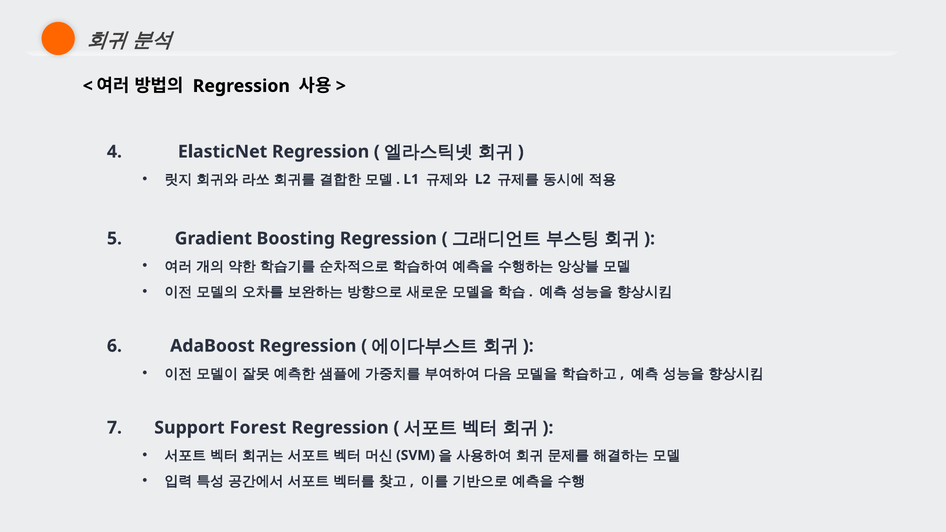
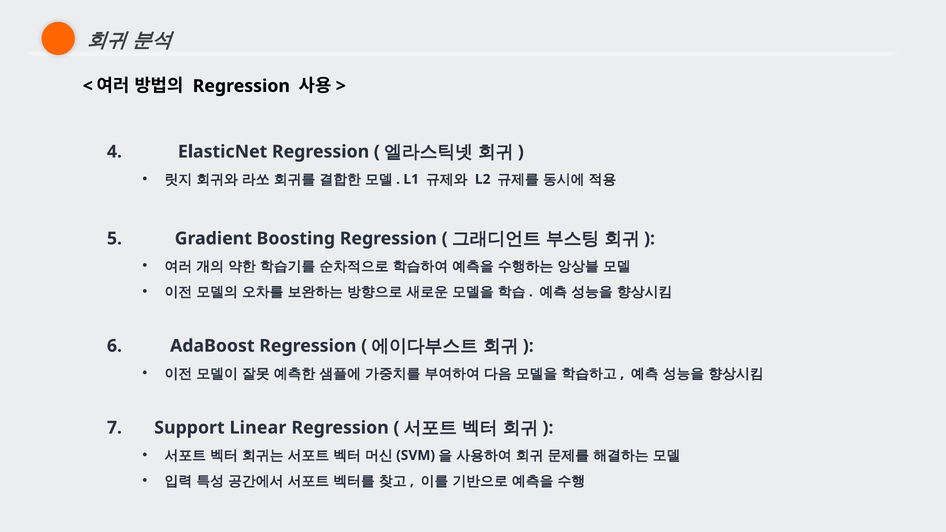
Forest: Forest -> Linear (258, 428)
